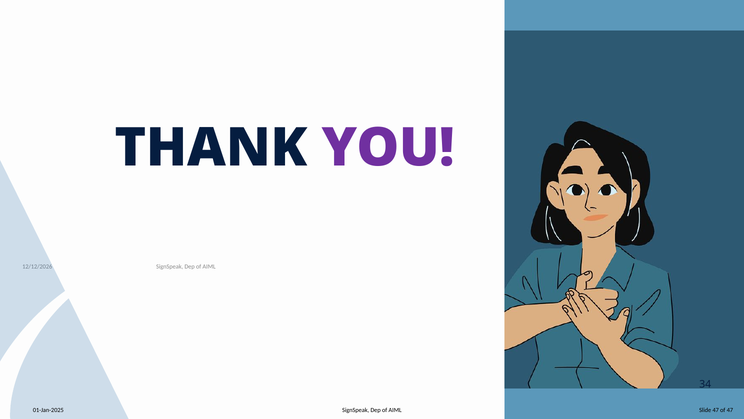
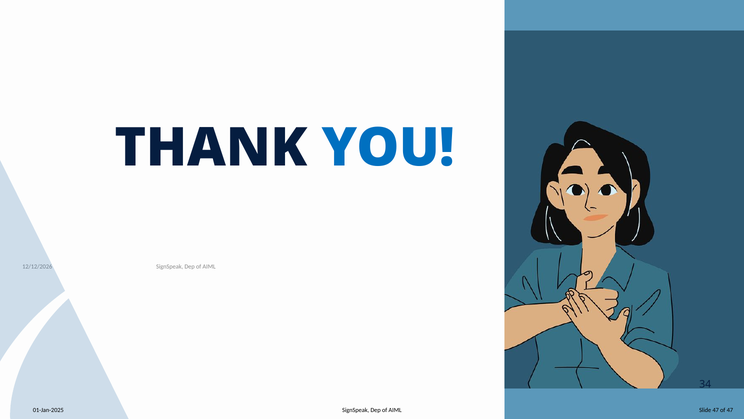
YOU colour: purple -> blue (388, 148)
